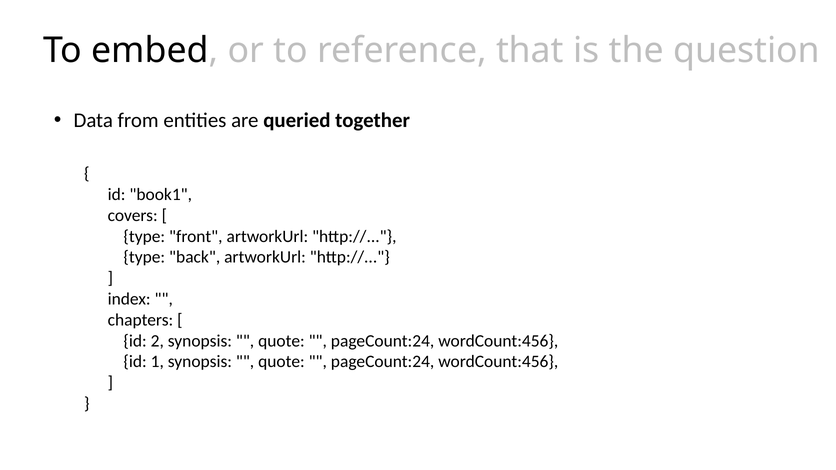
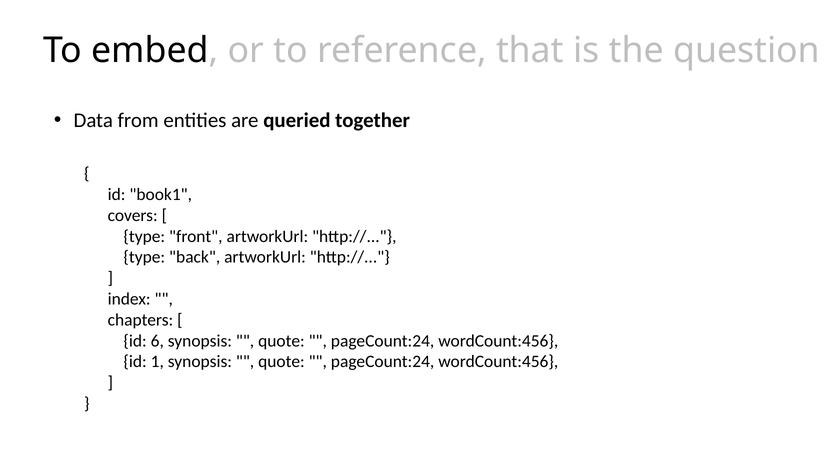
2: 2 -> 6 (157, 341)
